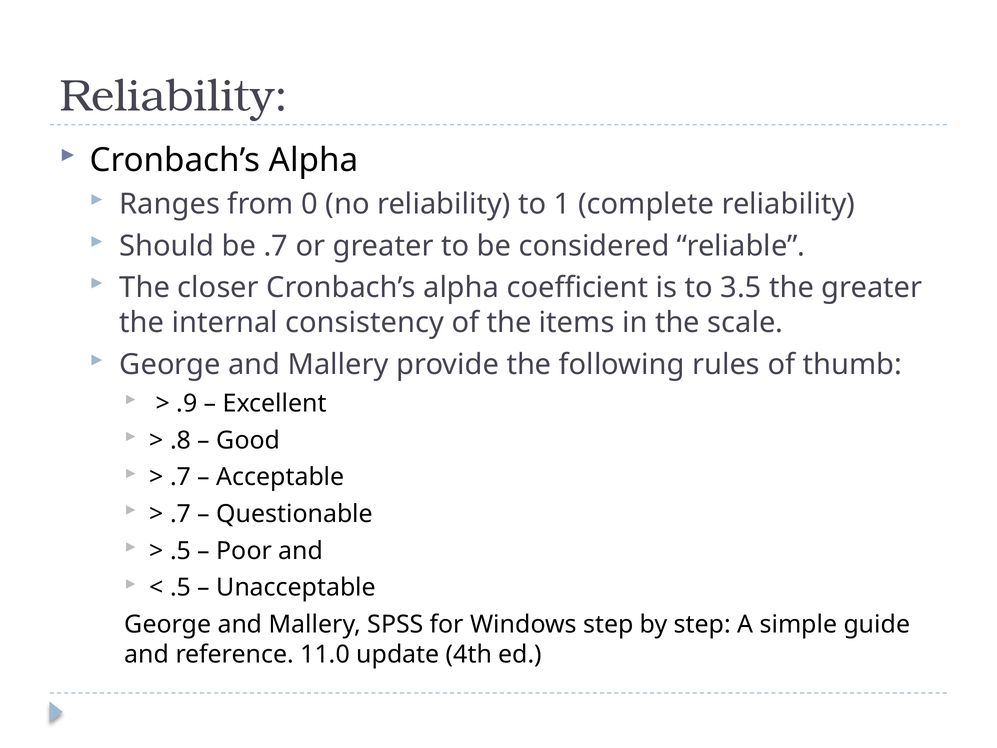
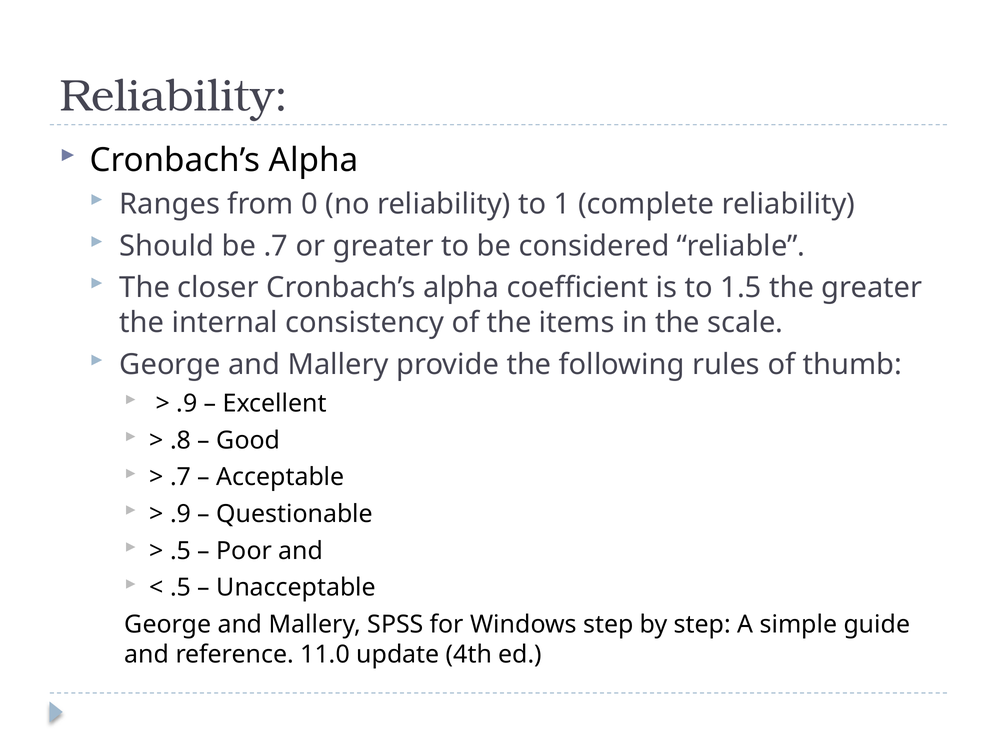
3.5: 3.5 -> 1.5 (741, 288)
.7: .7 -> .9 (181, 514)
